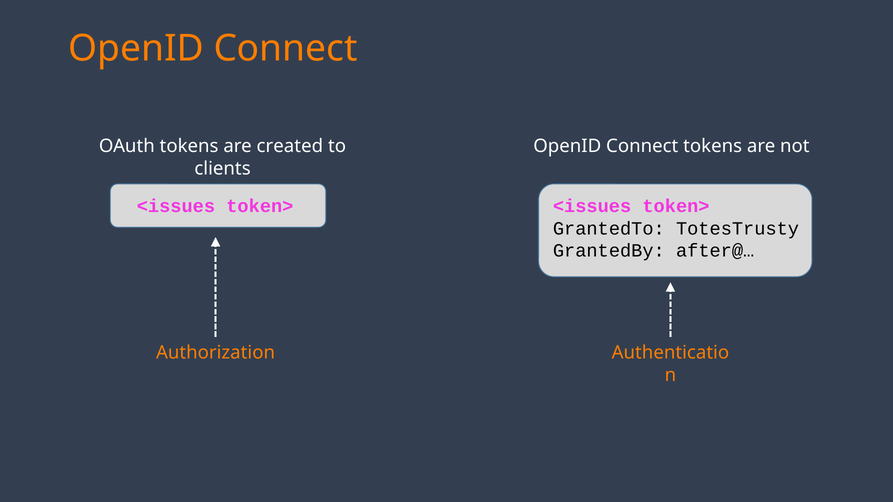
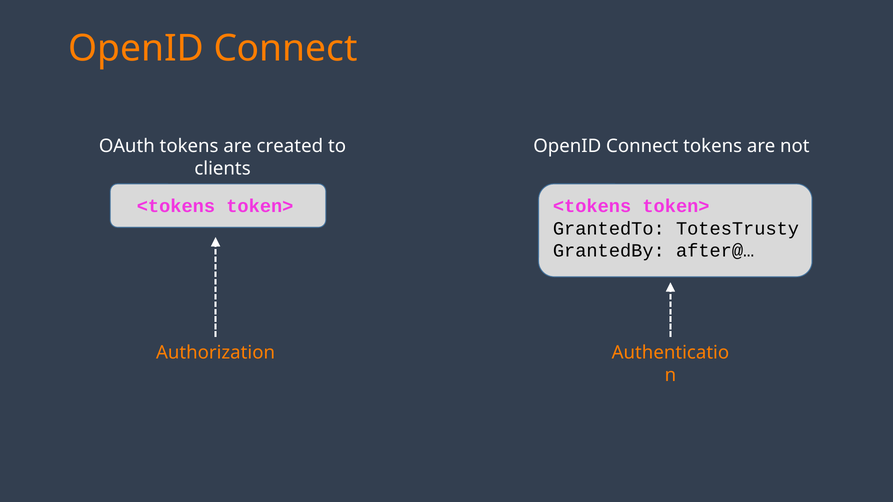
<issues: <issues -> <tokens (176, 206)
<issues: <issues -> <tokens (592, 206)
